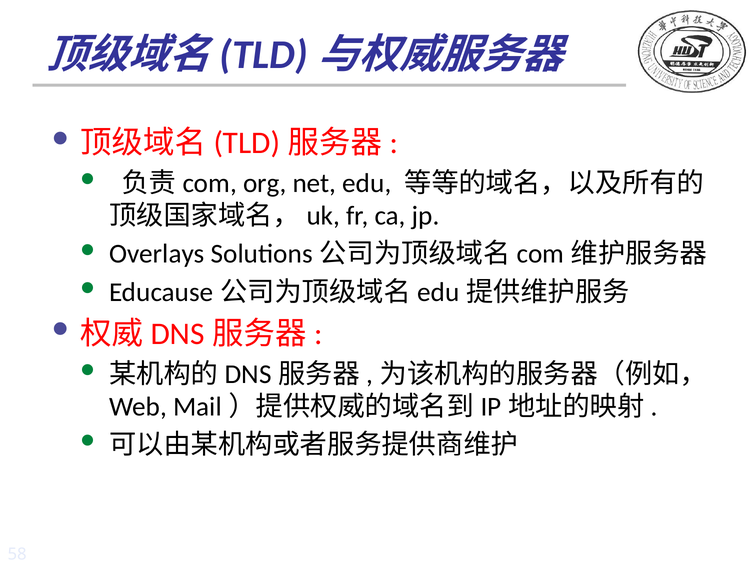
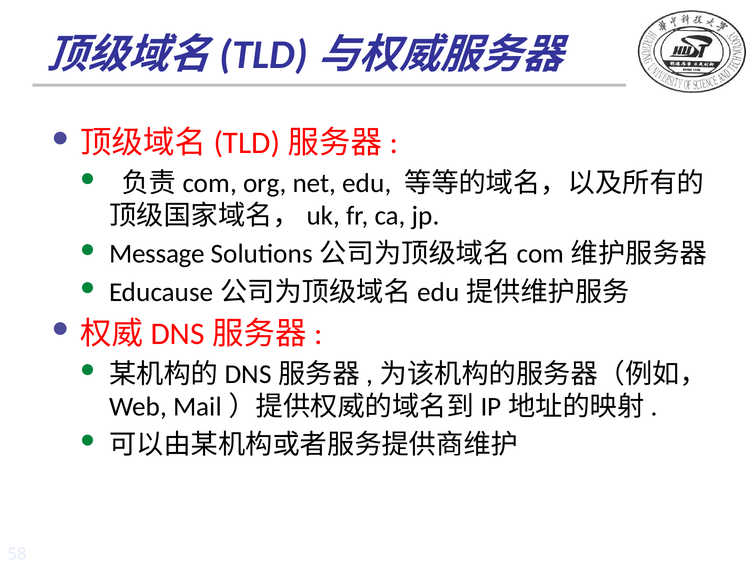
Overlays: Overlays -> Message (157, 254)
